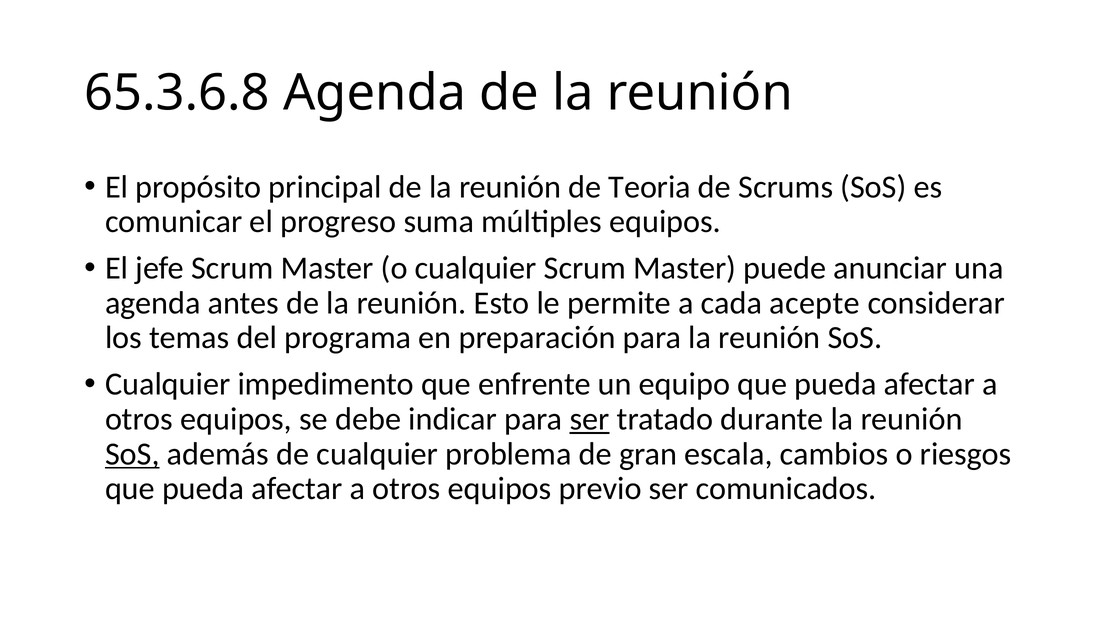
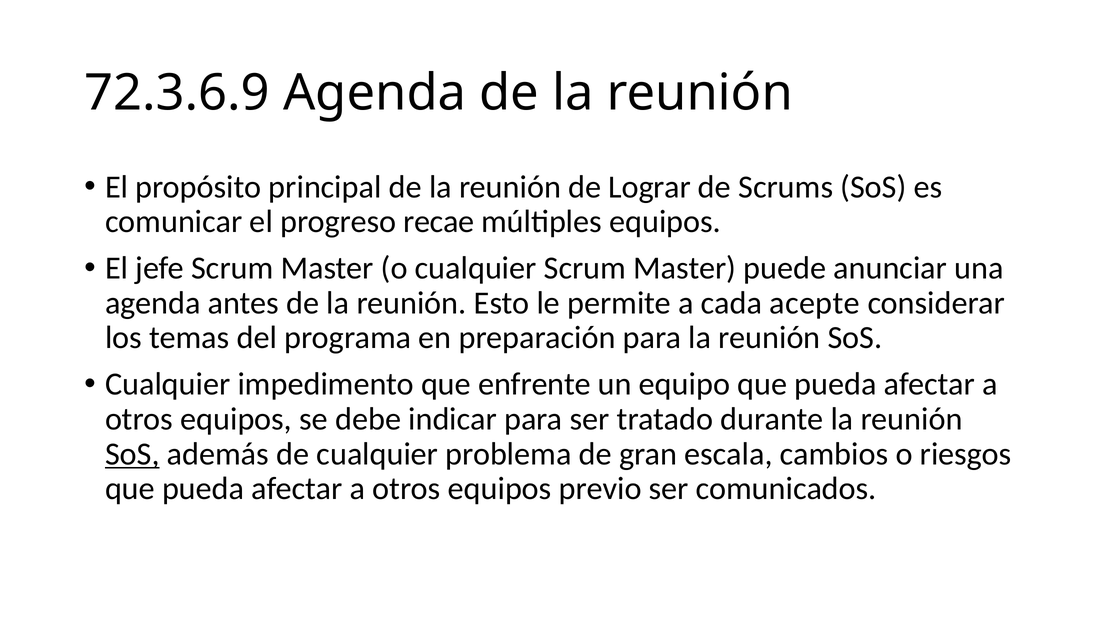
65.3.6.8: 65.3.6.8 -> 72.3.6.9 (177, 93)
Teoria: Teoria -> Lograr (650, 187)
suma: suma -> recae (439, 222)
ser underline: present -> none (590, 419)
